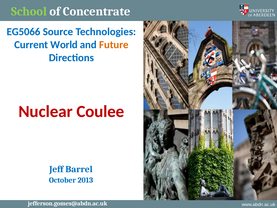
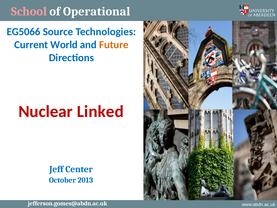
School colour: light green -> pink (29, 11)
Concentrate: Concentrate -> Operational (97, 11)
Coulee: Coulee -> Linked (100, 111)
Barrel: Barrel -> Center (79, 169)
